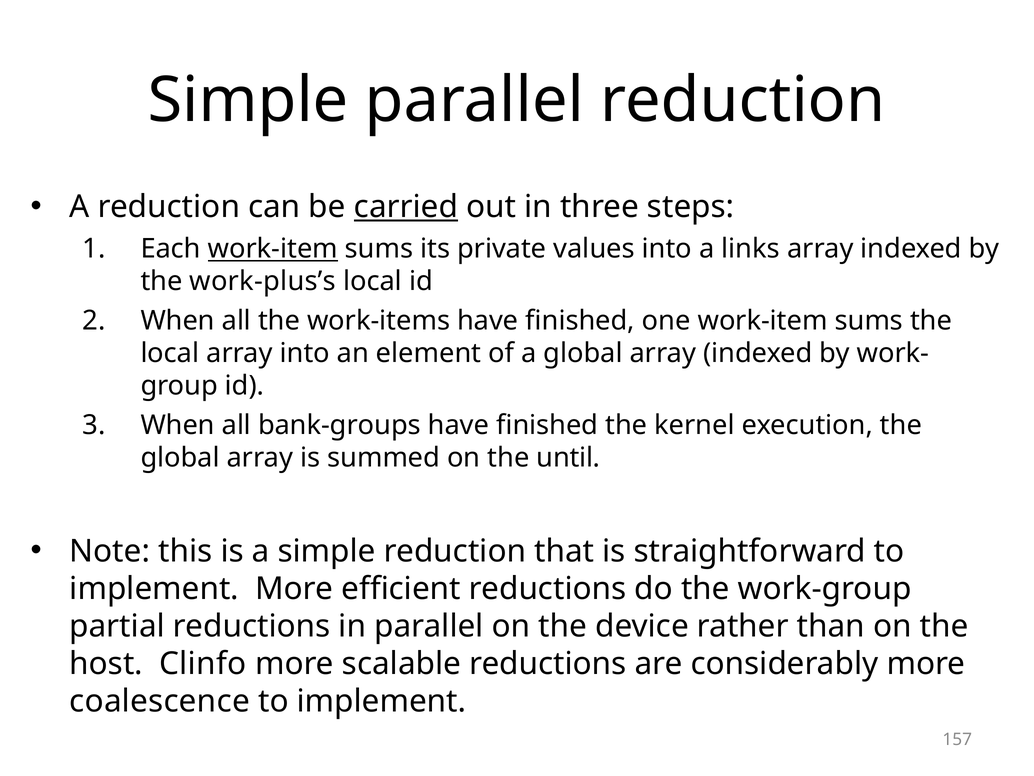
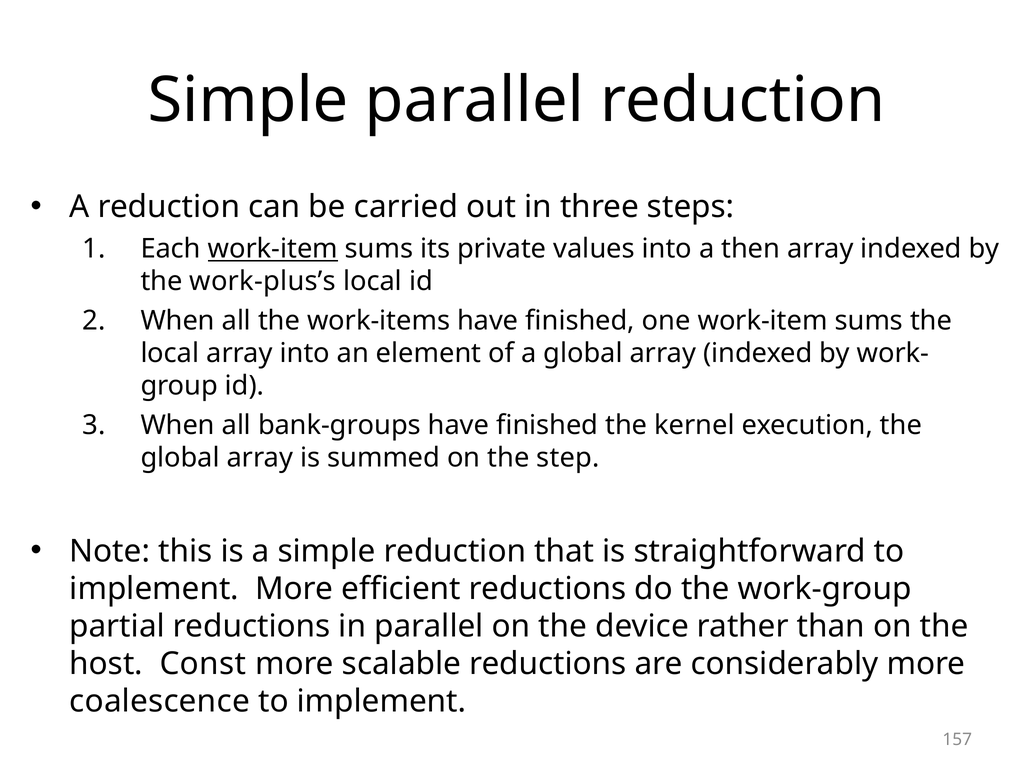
carried underline: present -> none (406, 207)
links: links -> then (751, 249)
until: until -> step (568, 457)
Clinfo: Clinfo -> Const (203, 663)
